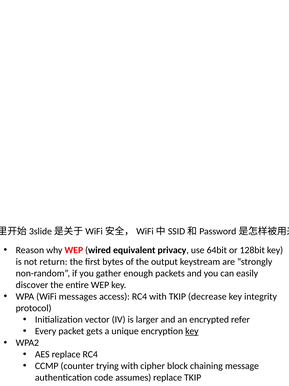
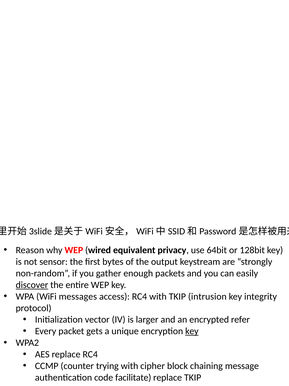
return: return -> sensor (54, 261)
discover underline: none -> present (32, 284)
decrease: decrease -> intrusion (207, 296)
assumes: assumes -> facilitate (133, 377)
